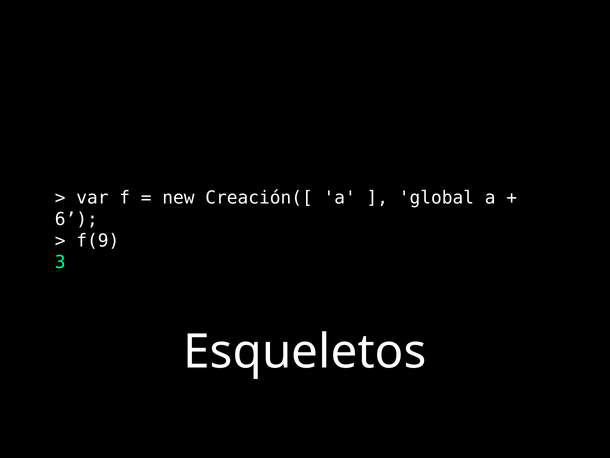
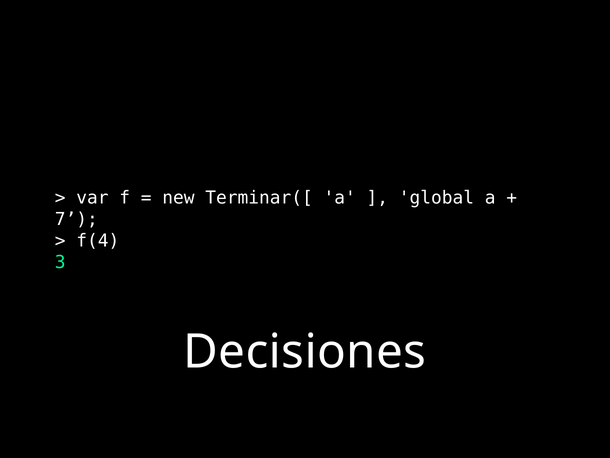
Creación([: Creación([ -> Terminar([ (259, 198)
6: 6 -> 7 (76, 219)
f(9: f(9 -> f(4 (98, 241)
Esqueletos: Esqueletos -> Decisiones (305, 352)
